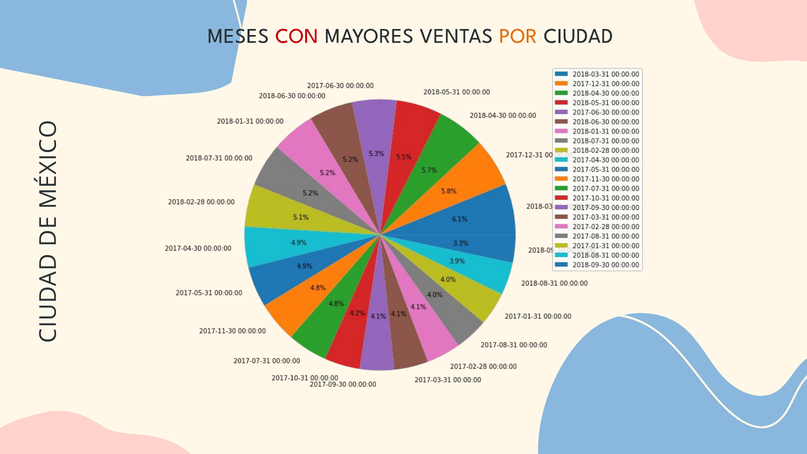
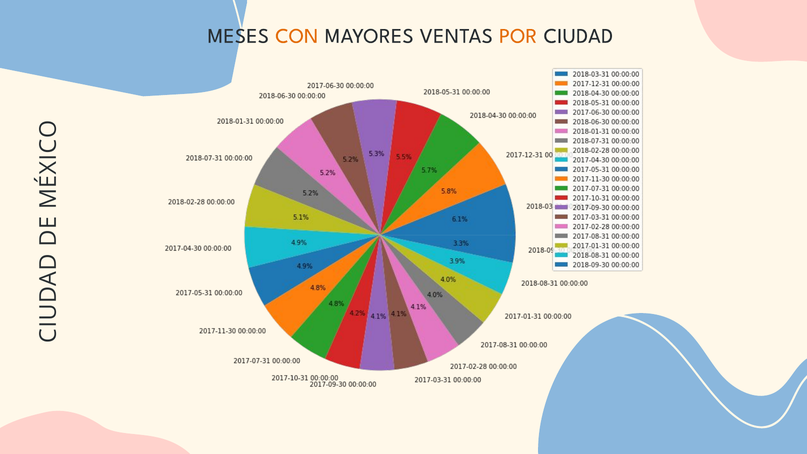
CON colour: red -> orange (297, 36)
